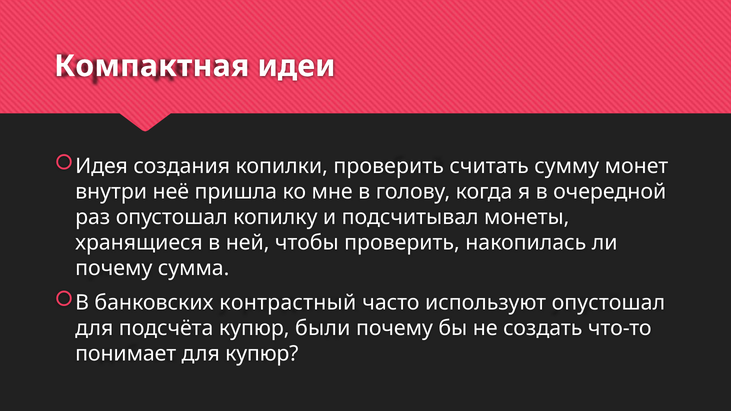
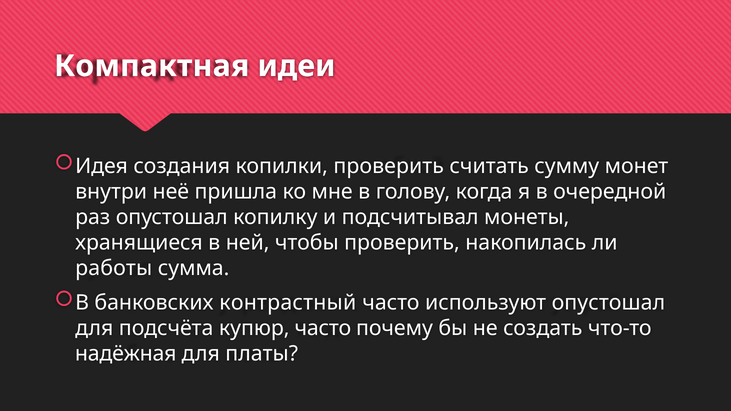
почему: почему -> работы (114, 268)
купюр были: были -> часто (323, 328)
понимает: понимает -> надёжная (126, 354)
для купюр: купюр -> платы (262, 354)
